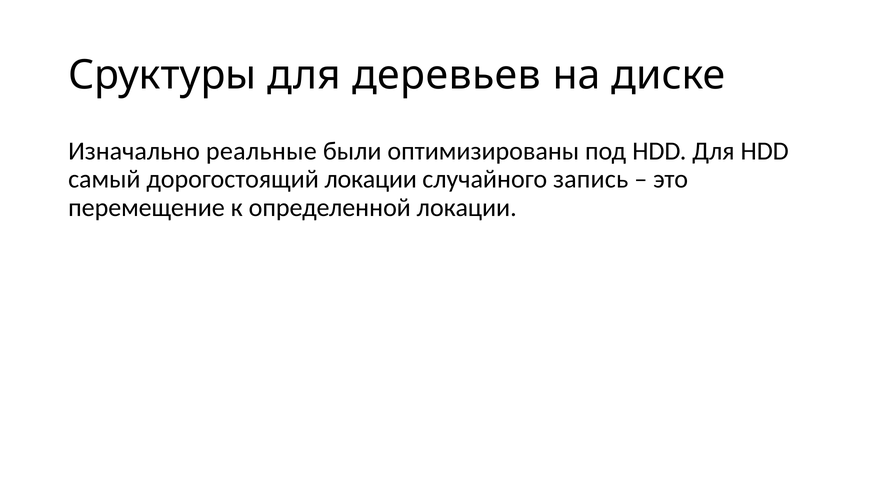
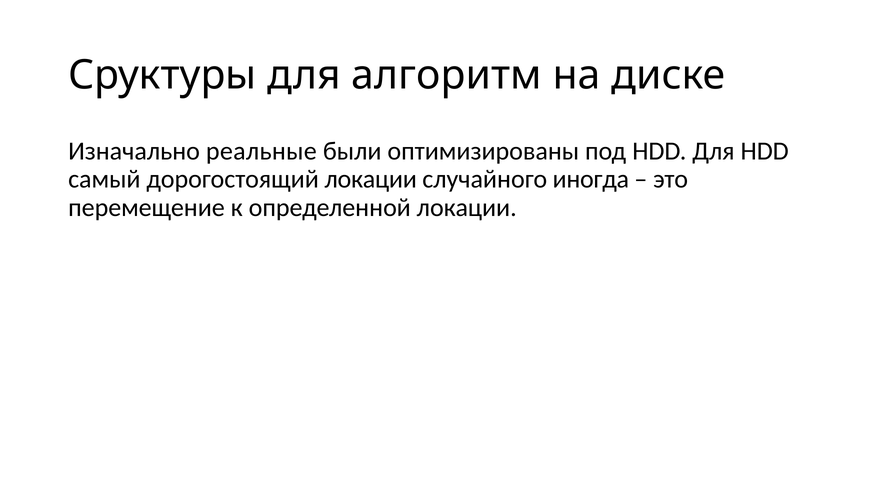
деревьев: деревьев -> алгоритм (447, 75)
запись: запись -> иногда (591, 179)
